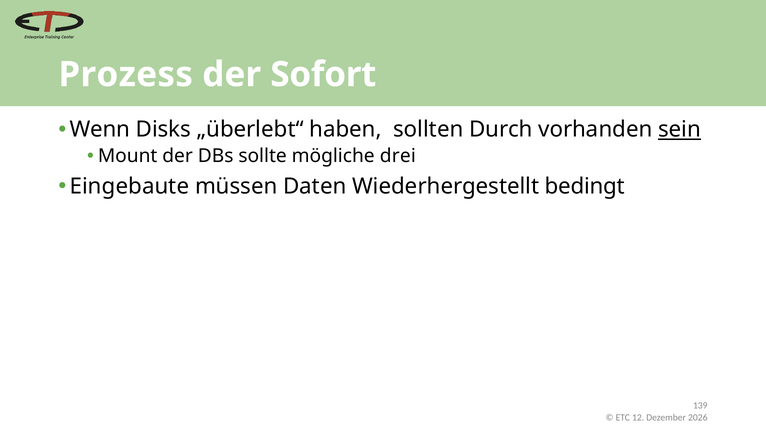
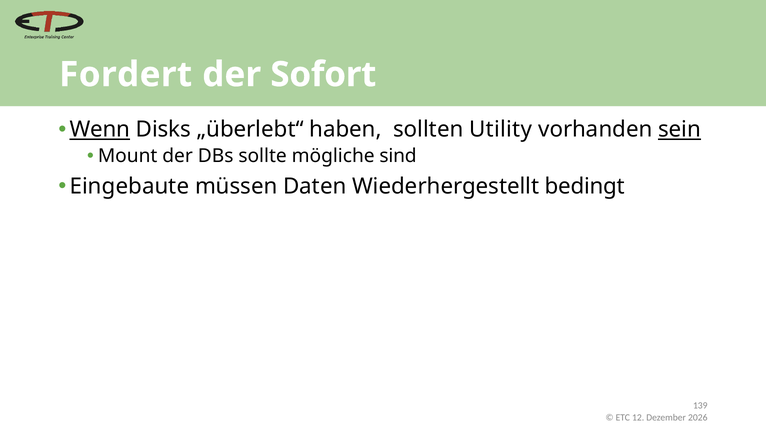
Prozess: Prozess -> Fordert (126, 75)
Wenn underline: none -> present (100, 130)
Durch: Durch -> Utility (501, 130)
drei: drei -> sind (398, 156)
